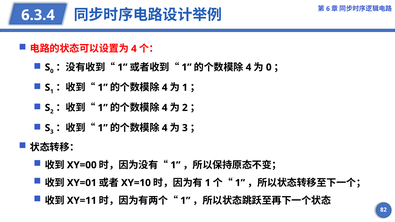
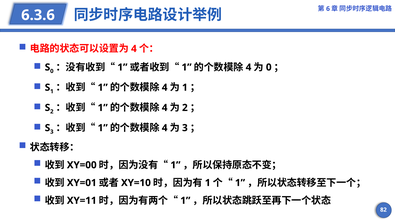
6.3.4: 6.3.4 -> 6.3.6 (38, 15)
